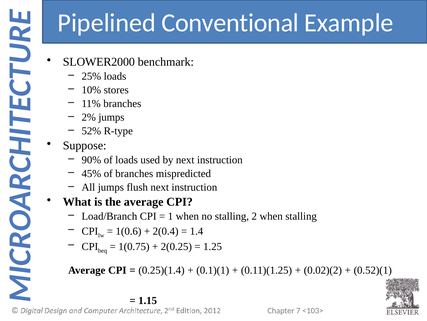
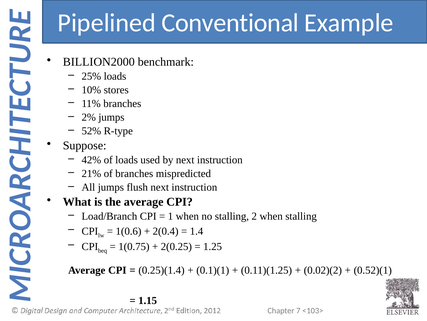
SLOWER2000: SLOWER2000 -> BILLION2000 (99, 62)
90%: 90% -> 42% (91, 160)
45%: 45% -> 21% (91, 173)
